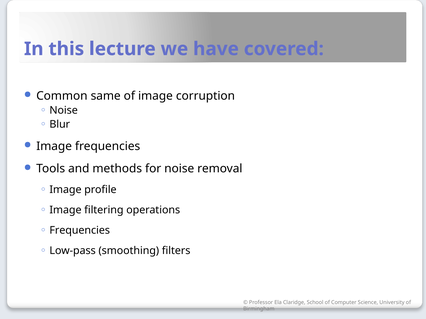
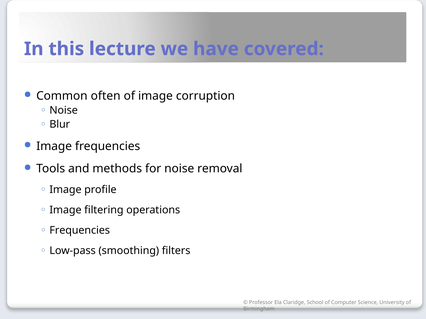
same: same -> often (106, 96)
